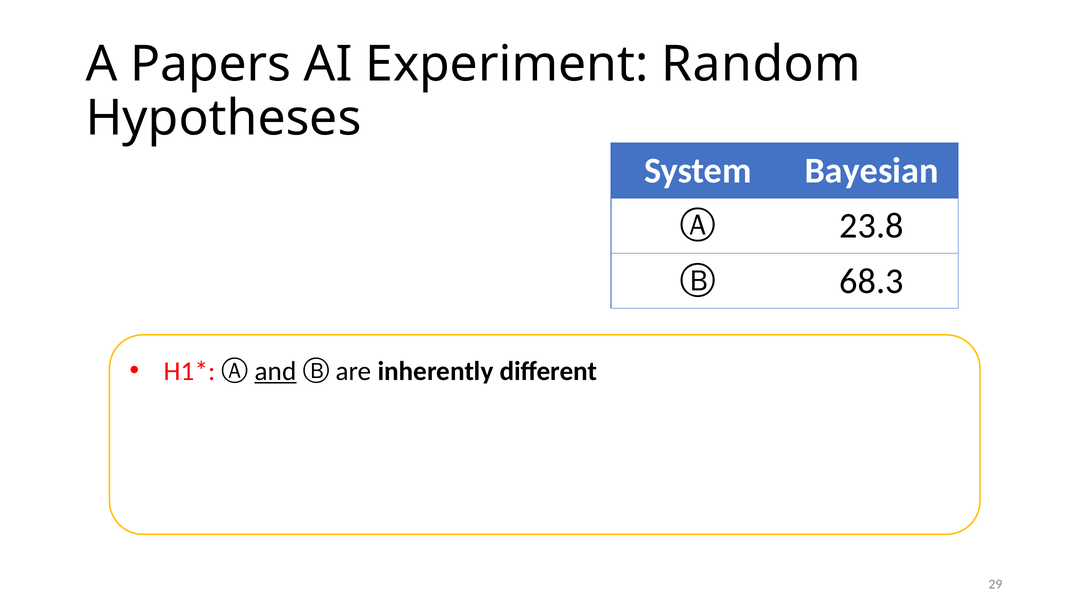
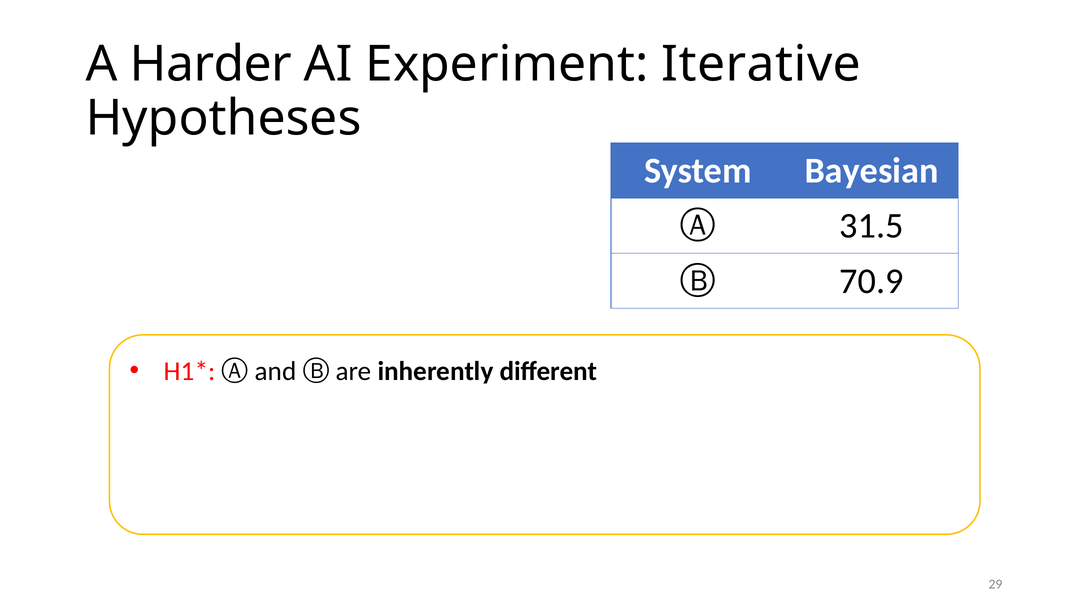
Papers: Papers -> Harder (211, 65)
Random: Random -> Iterative (761, 65)
23.8: 23.8 -> 31.5 (872, 226)
68.3: 68.3 -> 70.9 (872, 281)
and underline: present -> none (276, 371)
